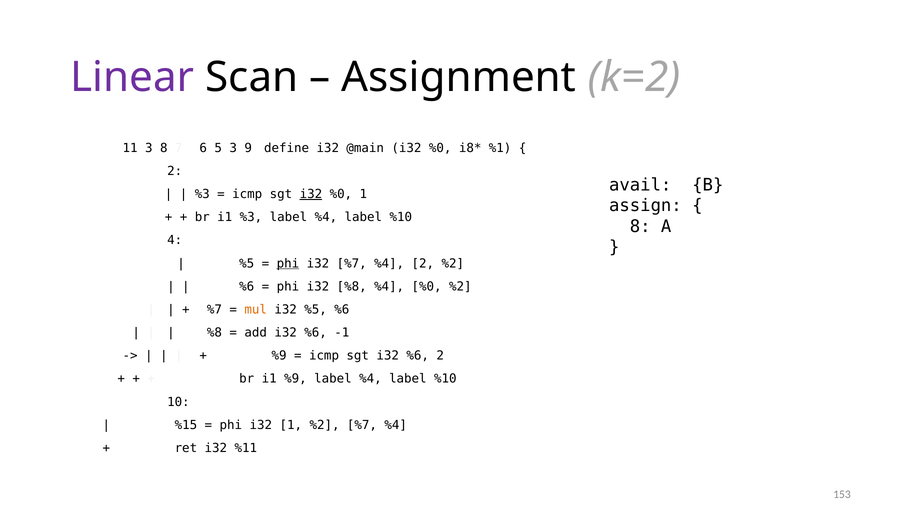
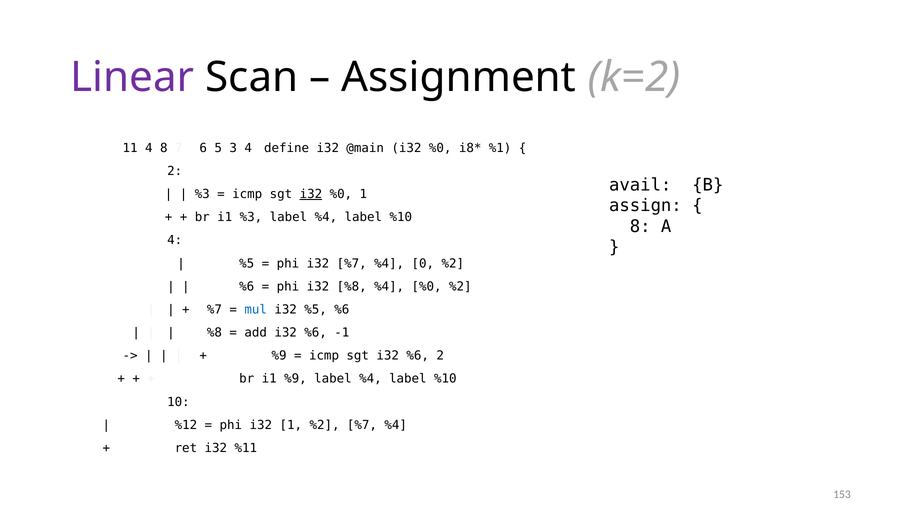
11 3: 3 -> 4 (149, 148)
3 9: 9 -> 4 (248, 148)
phi underline: present -> none (288, 263)
%4 2: 2 -> 0 (423, 263)
mul colour: orange -> blue (256, 310)
%15: %15 -> %12 (186, 425)
